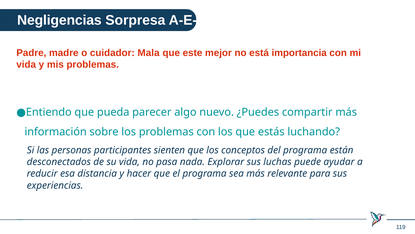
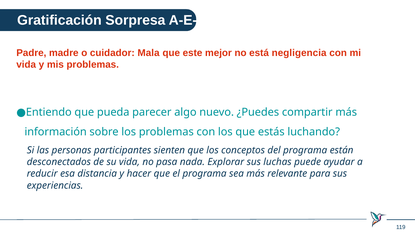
Negligencias: Negligencias -> Gratificación (59, 20)
importancia: importancia -> negligencia (299, 53)
